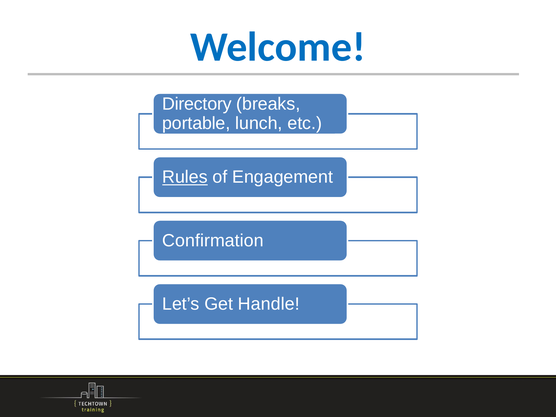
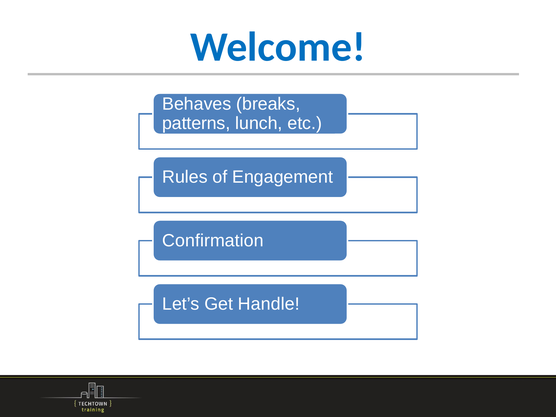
Directory: Directory -> Behaves (197, 104)
portable: portable -> patterns (196, 123)
Rules underline: present -> none (185, 177)
